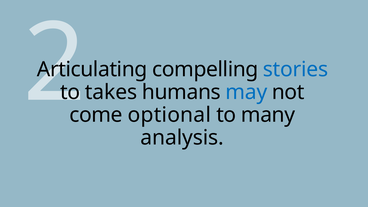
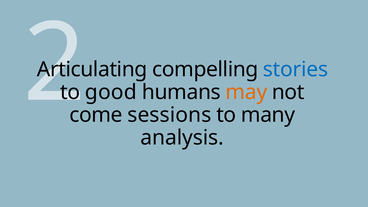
takes: takes -> good (111, 92)
may colour: blue -> orange (246, 92)
optional: optional -> sessions (169, 115)
